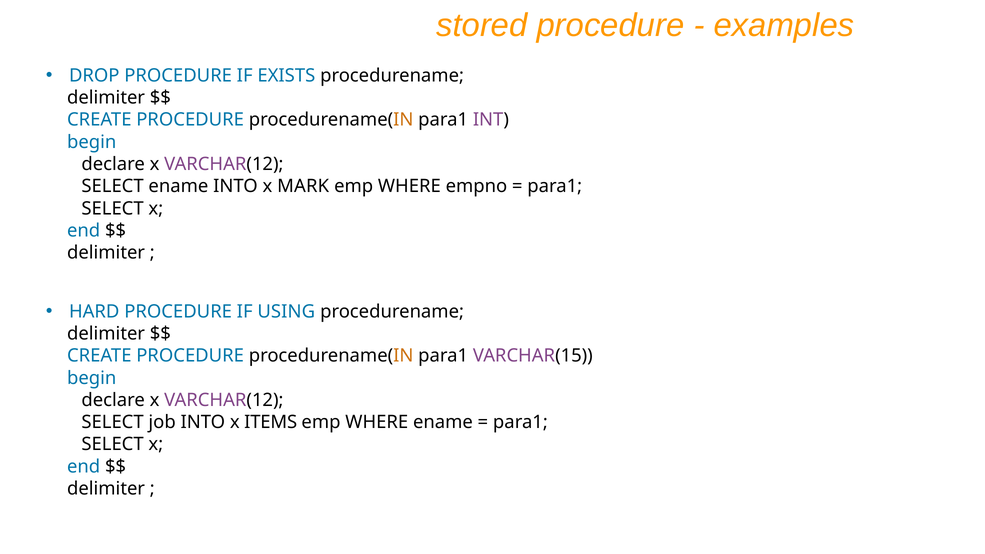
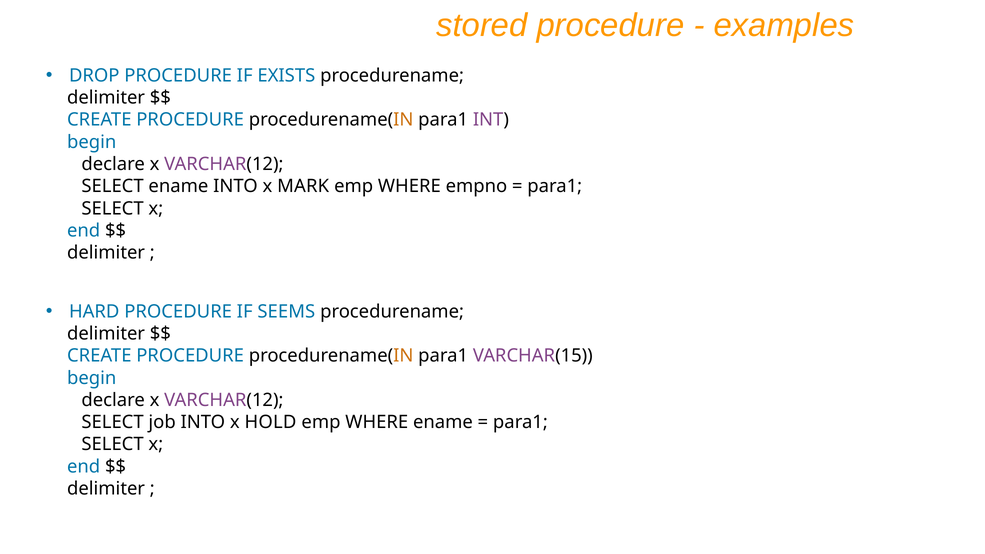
USING: USING -> SEEMS (286, 311)
ITEMS: ITEMS -> HOLD (271, 422)
